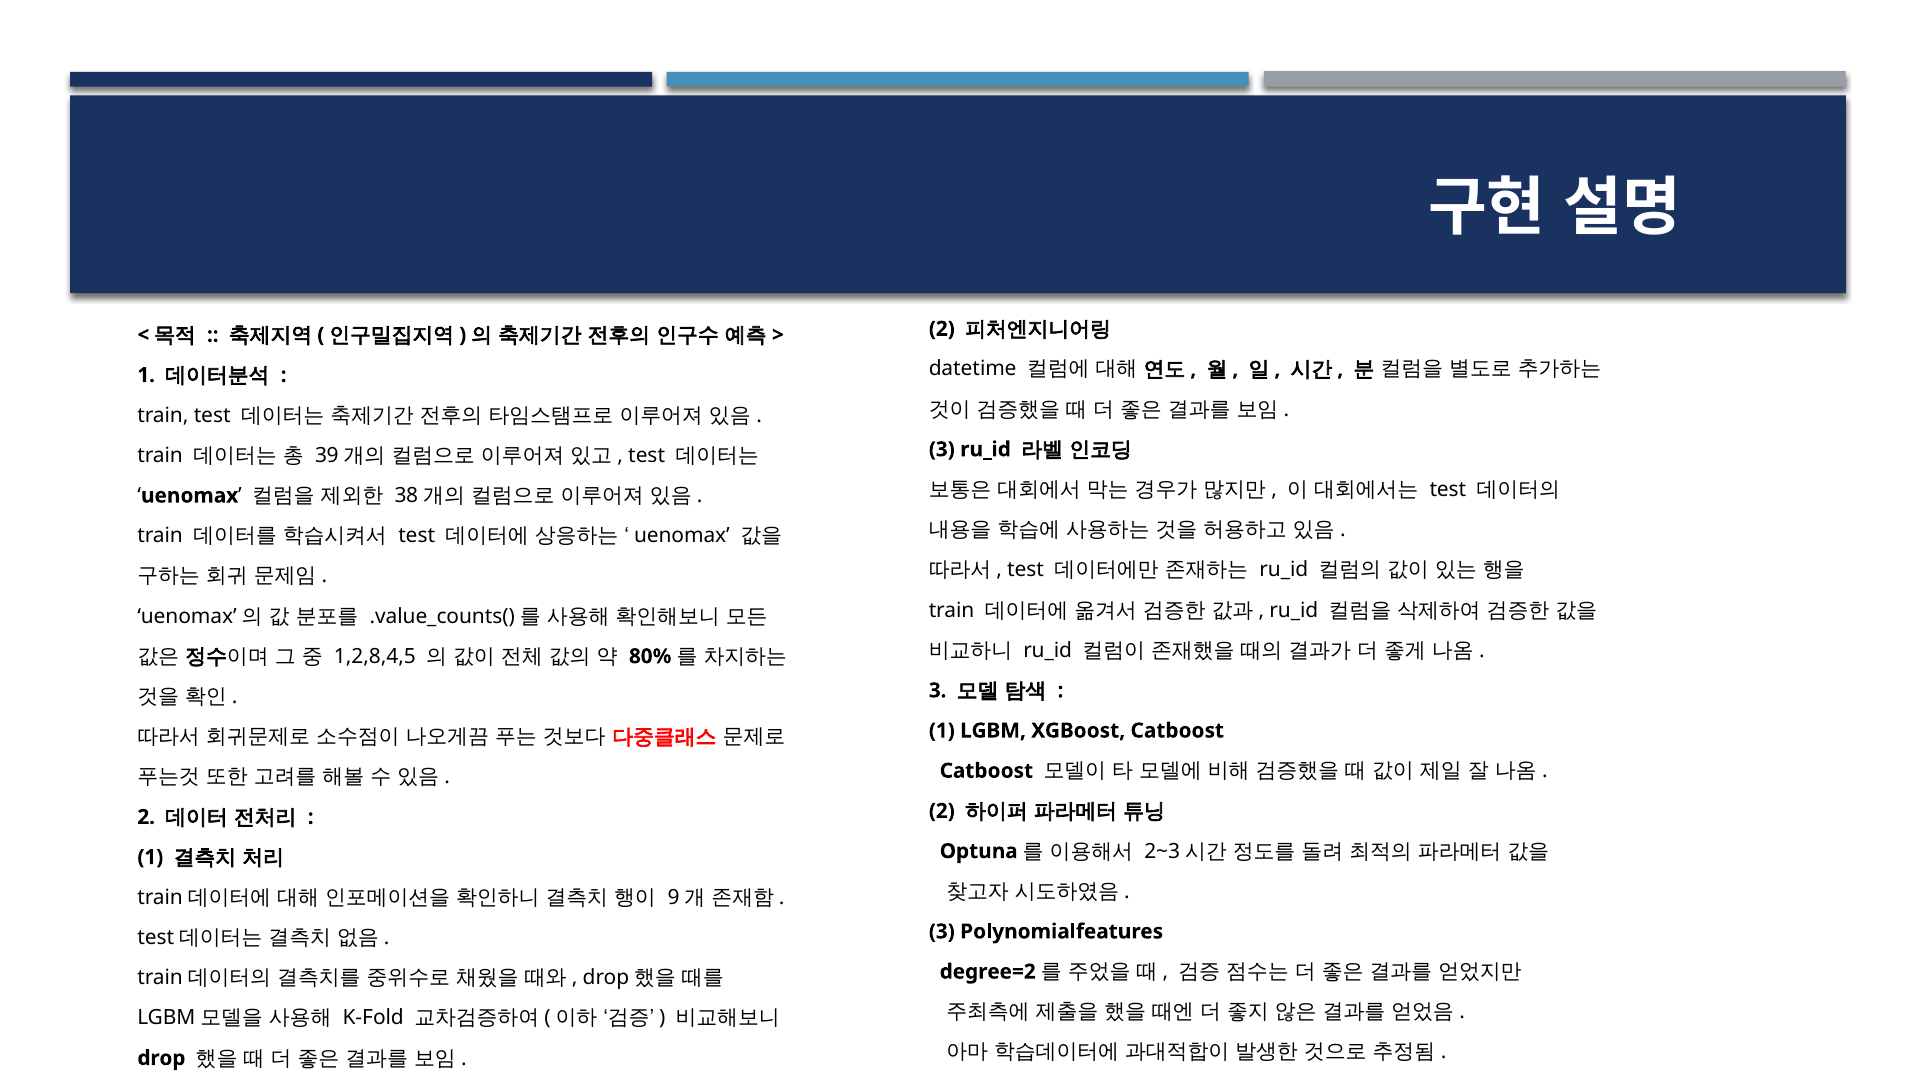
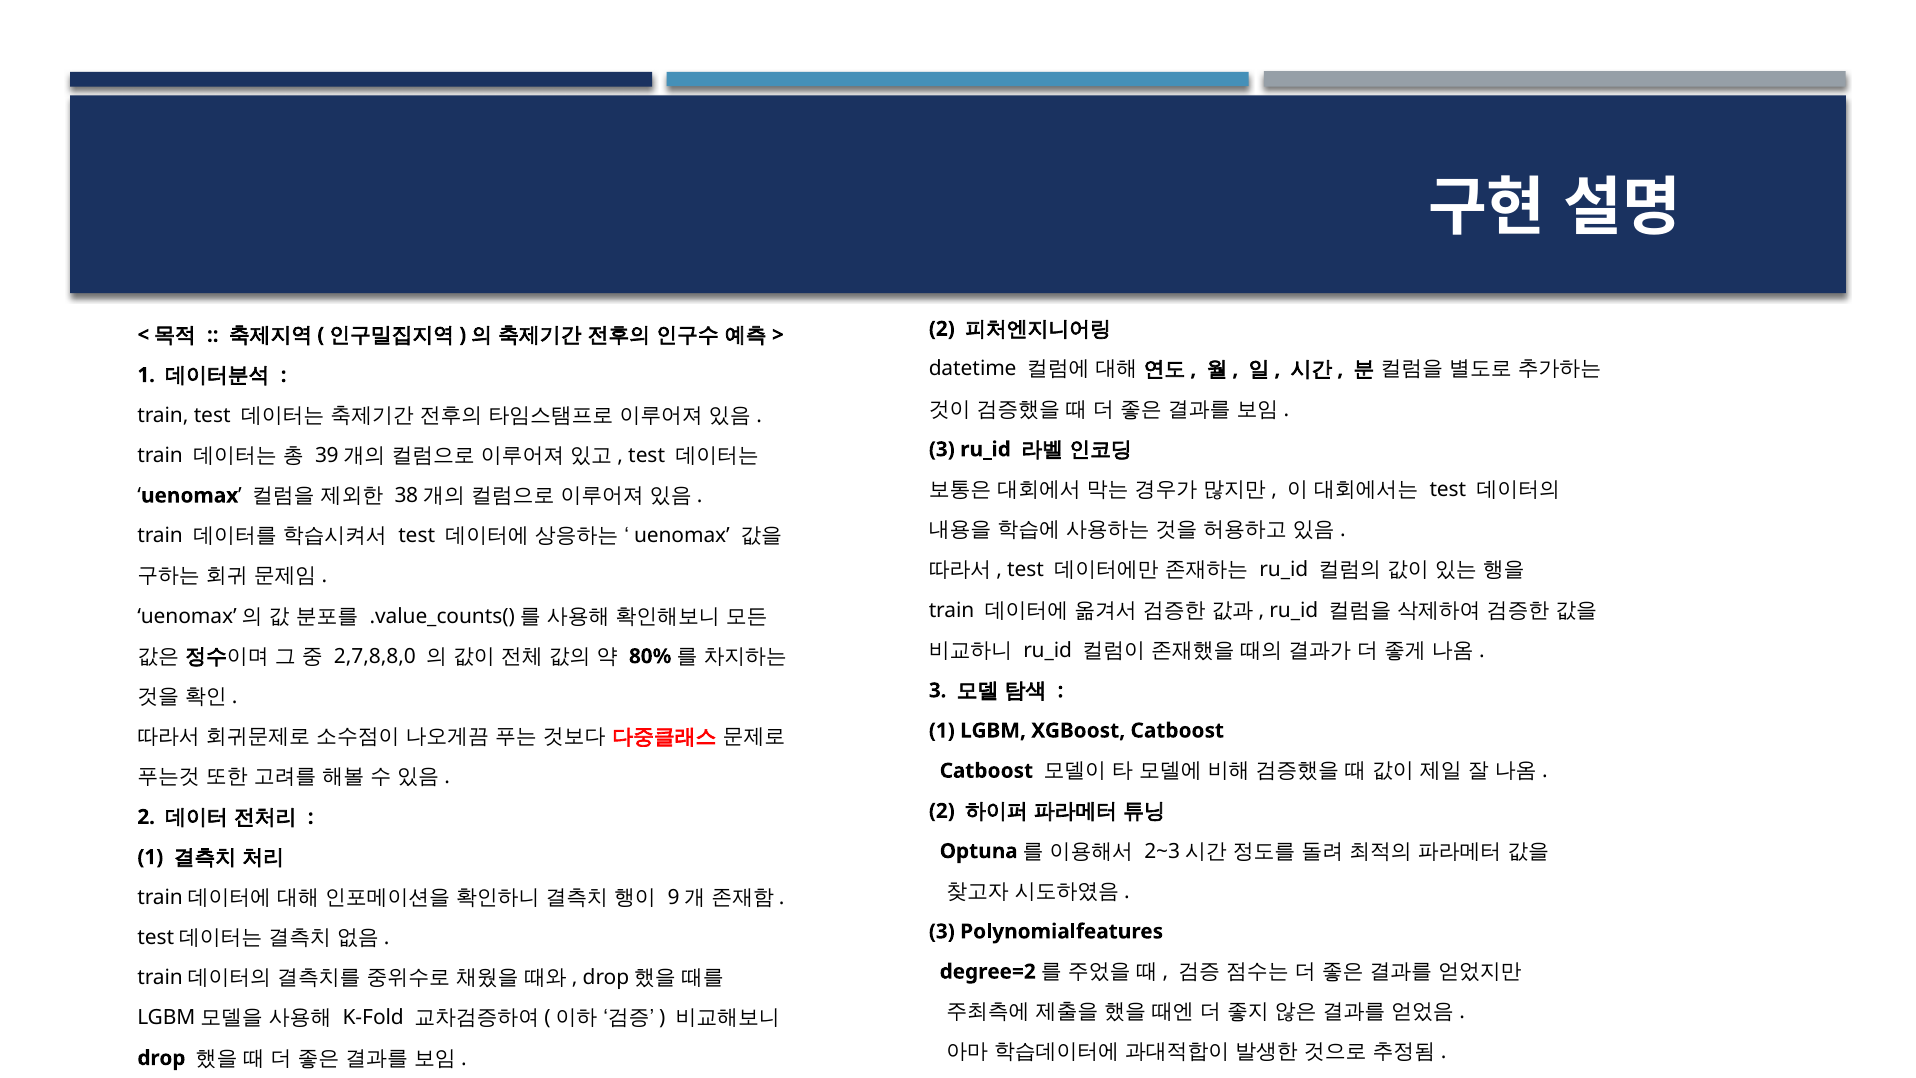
1,2,8,4,5: 1,2,8,4,5 -> 2,7,8,8,0 (375, 656)
